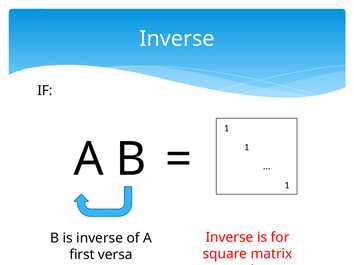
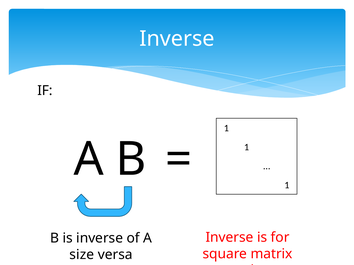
first: first -> size (82, 255)
